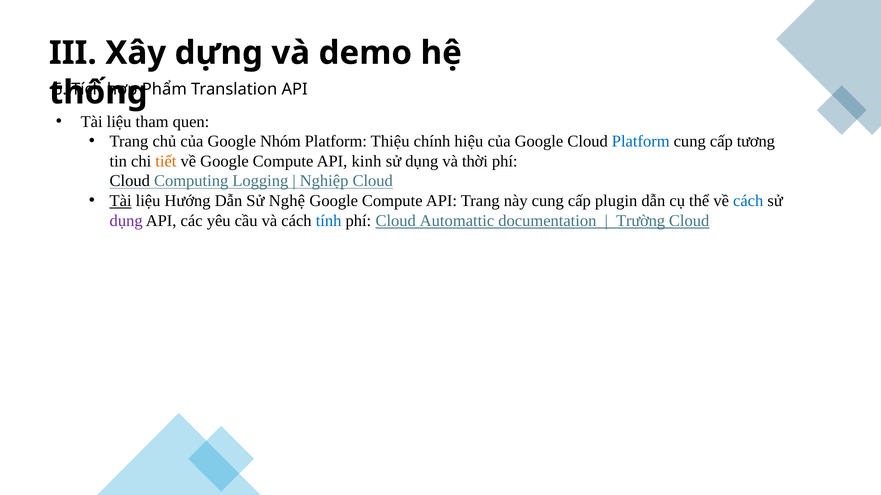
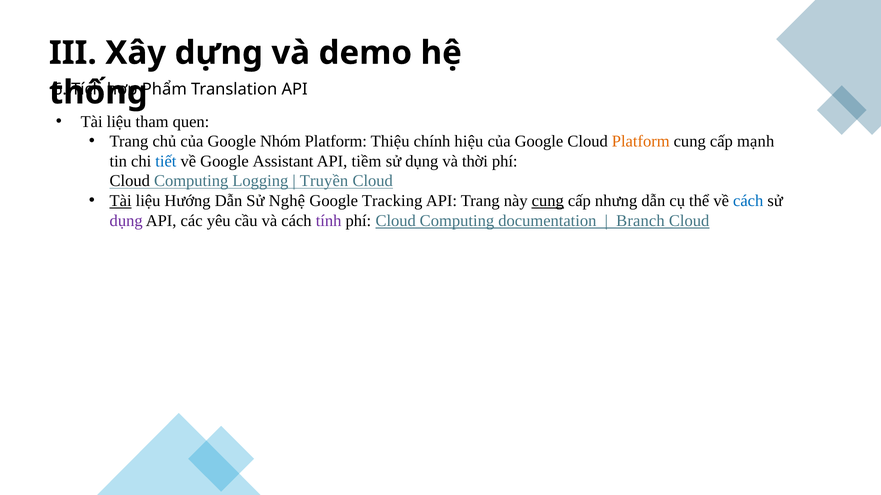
Platform colour: blue -> orange (641, 142)
tương: tương -> mạnh (756, 142)
tiết colour: orange -> blue (166, 161)
về Google Compute: Compute -> Assistant (283, 161)
kinh: kinh -> tiềm (366, 161)
Nghiệp: Nghiệp -> Truyền (324, 181)
Compute: Compute -> Tracking (392, 201)
cung underline: none -> present (548, 201)
plugin: plugin -> nhưng (616, 201)
tính colour: blue -> purple (329, 221)
Automattic: Automattic -> Computing (457, 221)
Trường: Trường -> Branch (640, 221)
